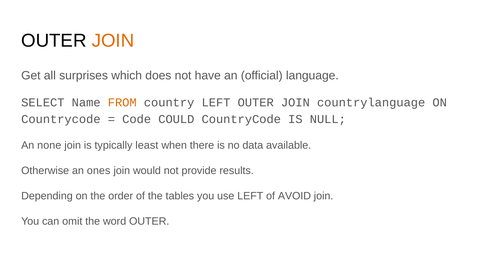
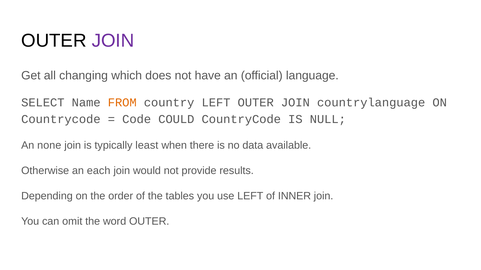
JOIN colour: orange -> purple (113, 41)
surprises: surprises -> changing (84, 76)
ones: ones -> each (99, 171)
AVOID: AVOID -> INNER (294, 196)
